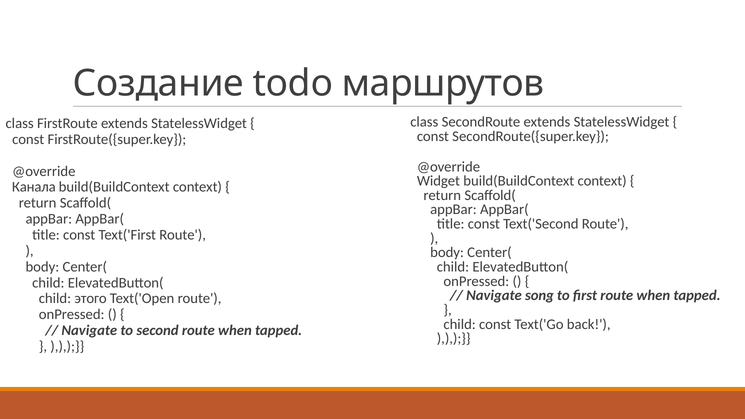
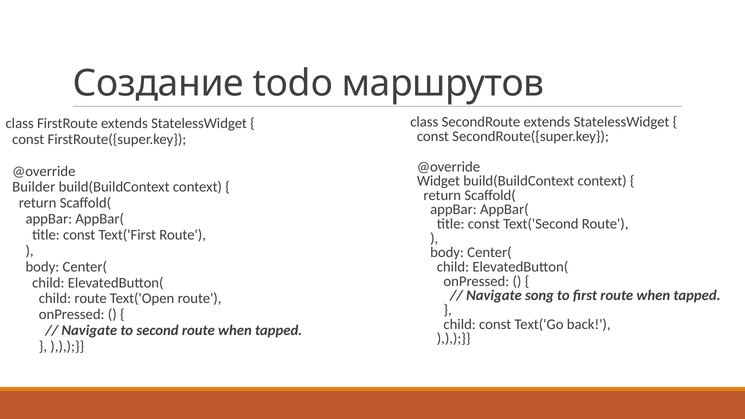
Канала: Канала -> Builder (34, 187)
child этого: этого -> route (91, 299)
